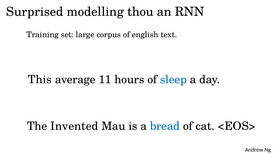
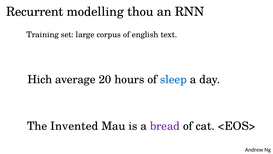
Surprised: Surprised -> Recurrent (35, 12)
This: This -> Hich (40, 79)
11: 11 -> 20 (105, 79)
bread colour: blue -> purple (165, 126)
